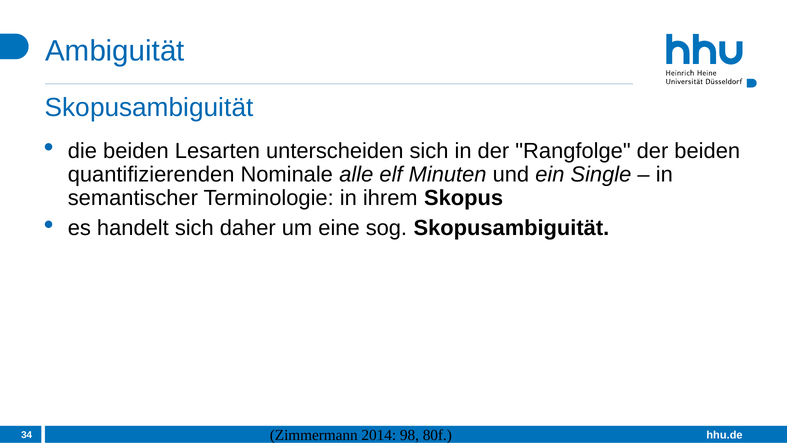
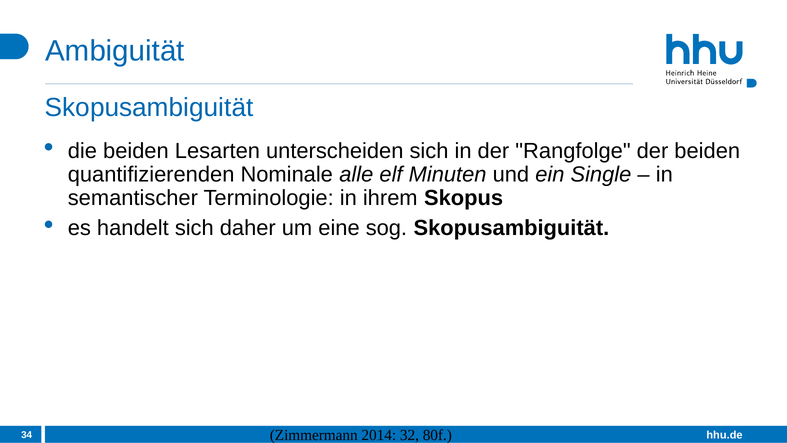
98: 98 -> 32 (409, 436)
